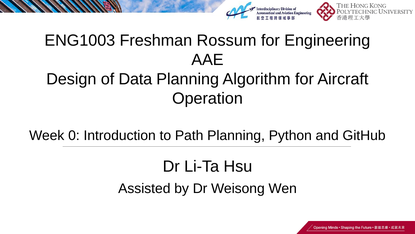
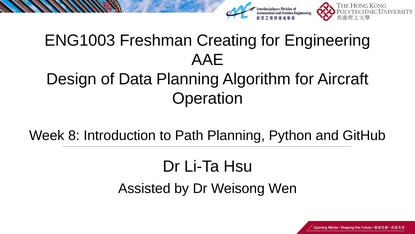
Rossum: Rossum -> Creating (227, 40)
0: 0 -> 8 (74, 135)
